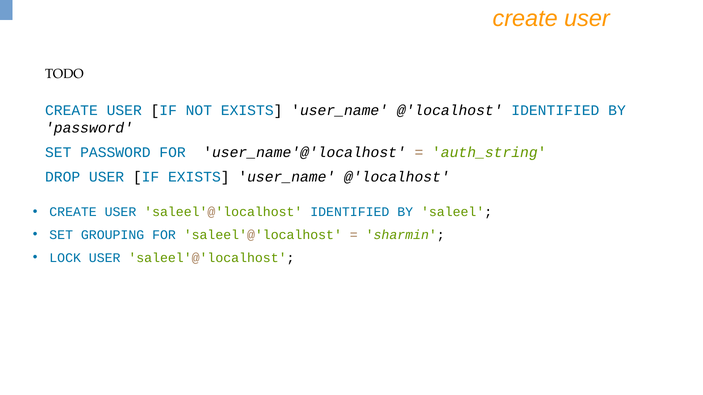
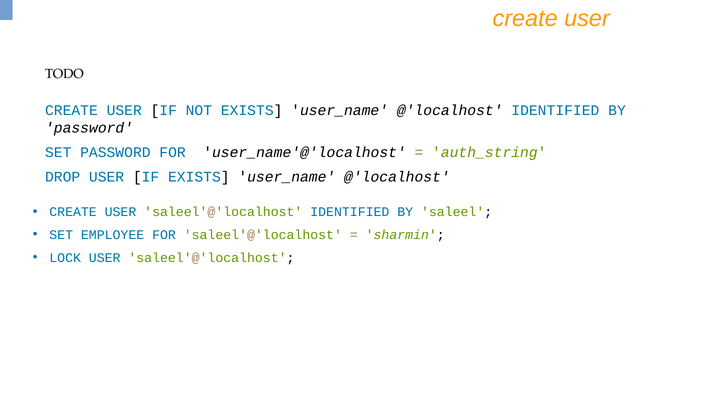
GROUPING: GROUPING -> EMPLOYEE (113, 235)
